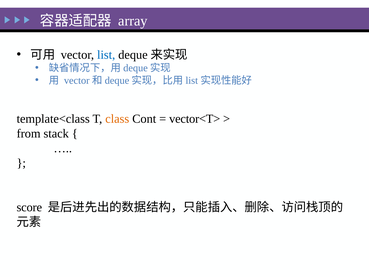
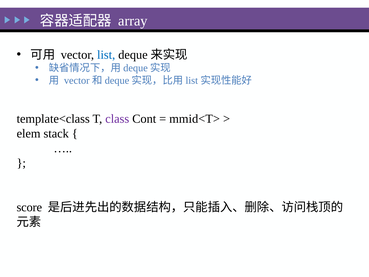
class colour: orange -> purple (117, 119)
vector<T>: vector<T> -> mmid<T> (195, 119)
from: from -> elem (29, 133)
